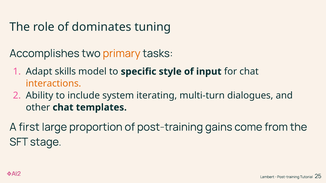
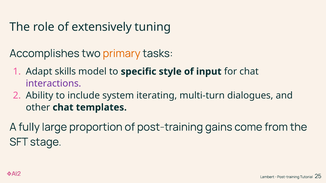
dominates: dominates -> extensively (102, 27)
interactions colour: orange -> purple (53, 84)
first: first -> fully (29, 127)
